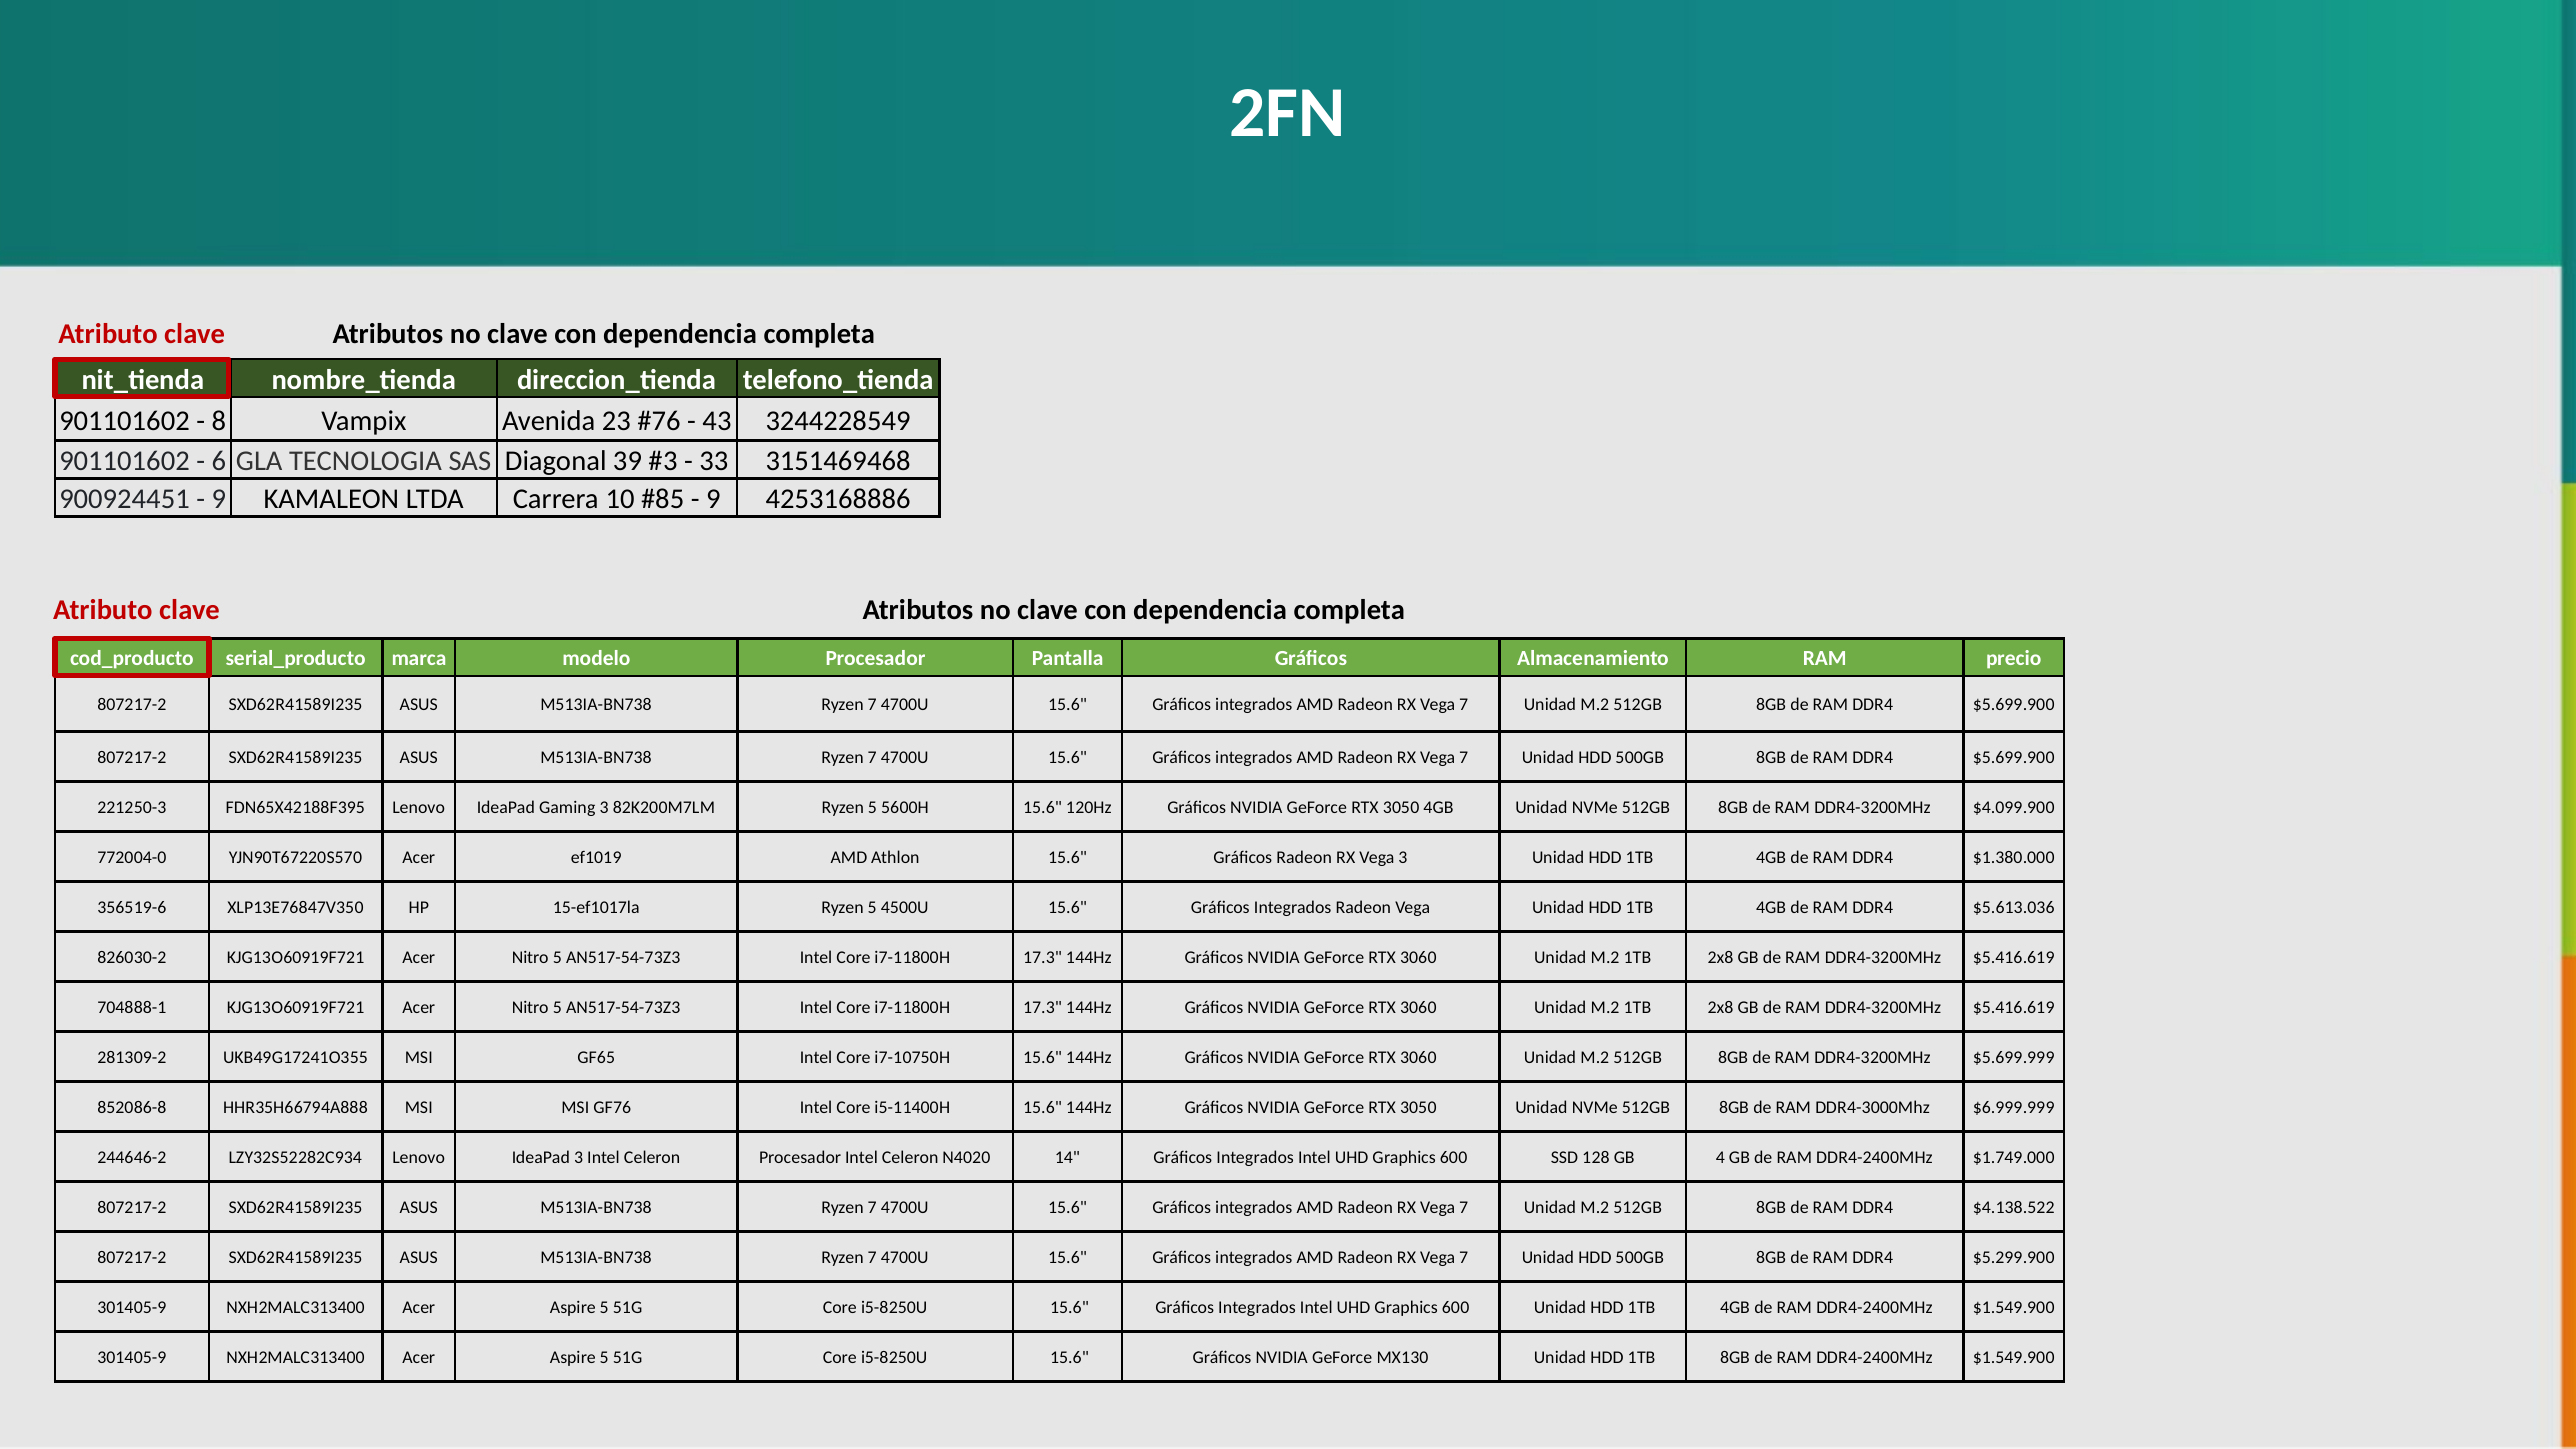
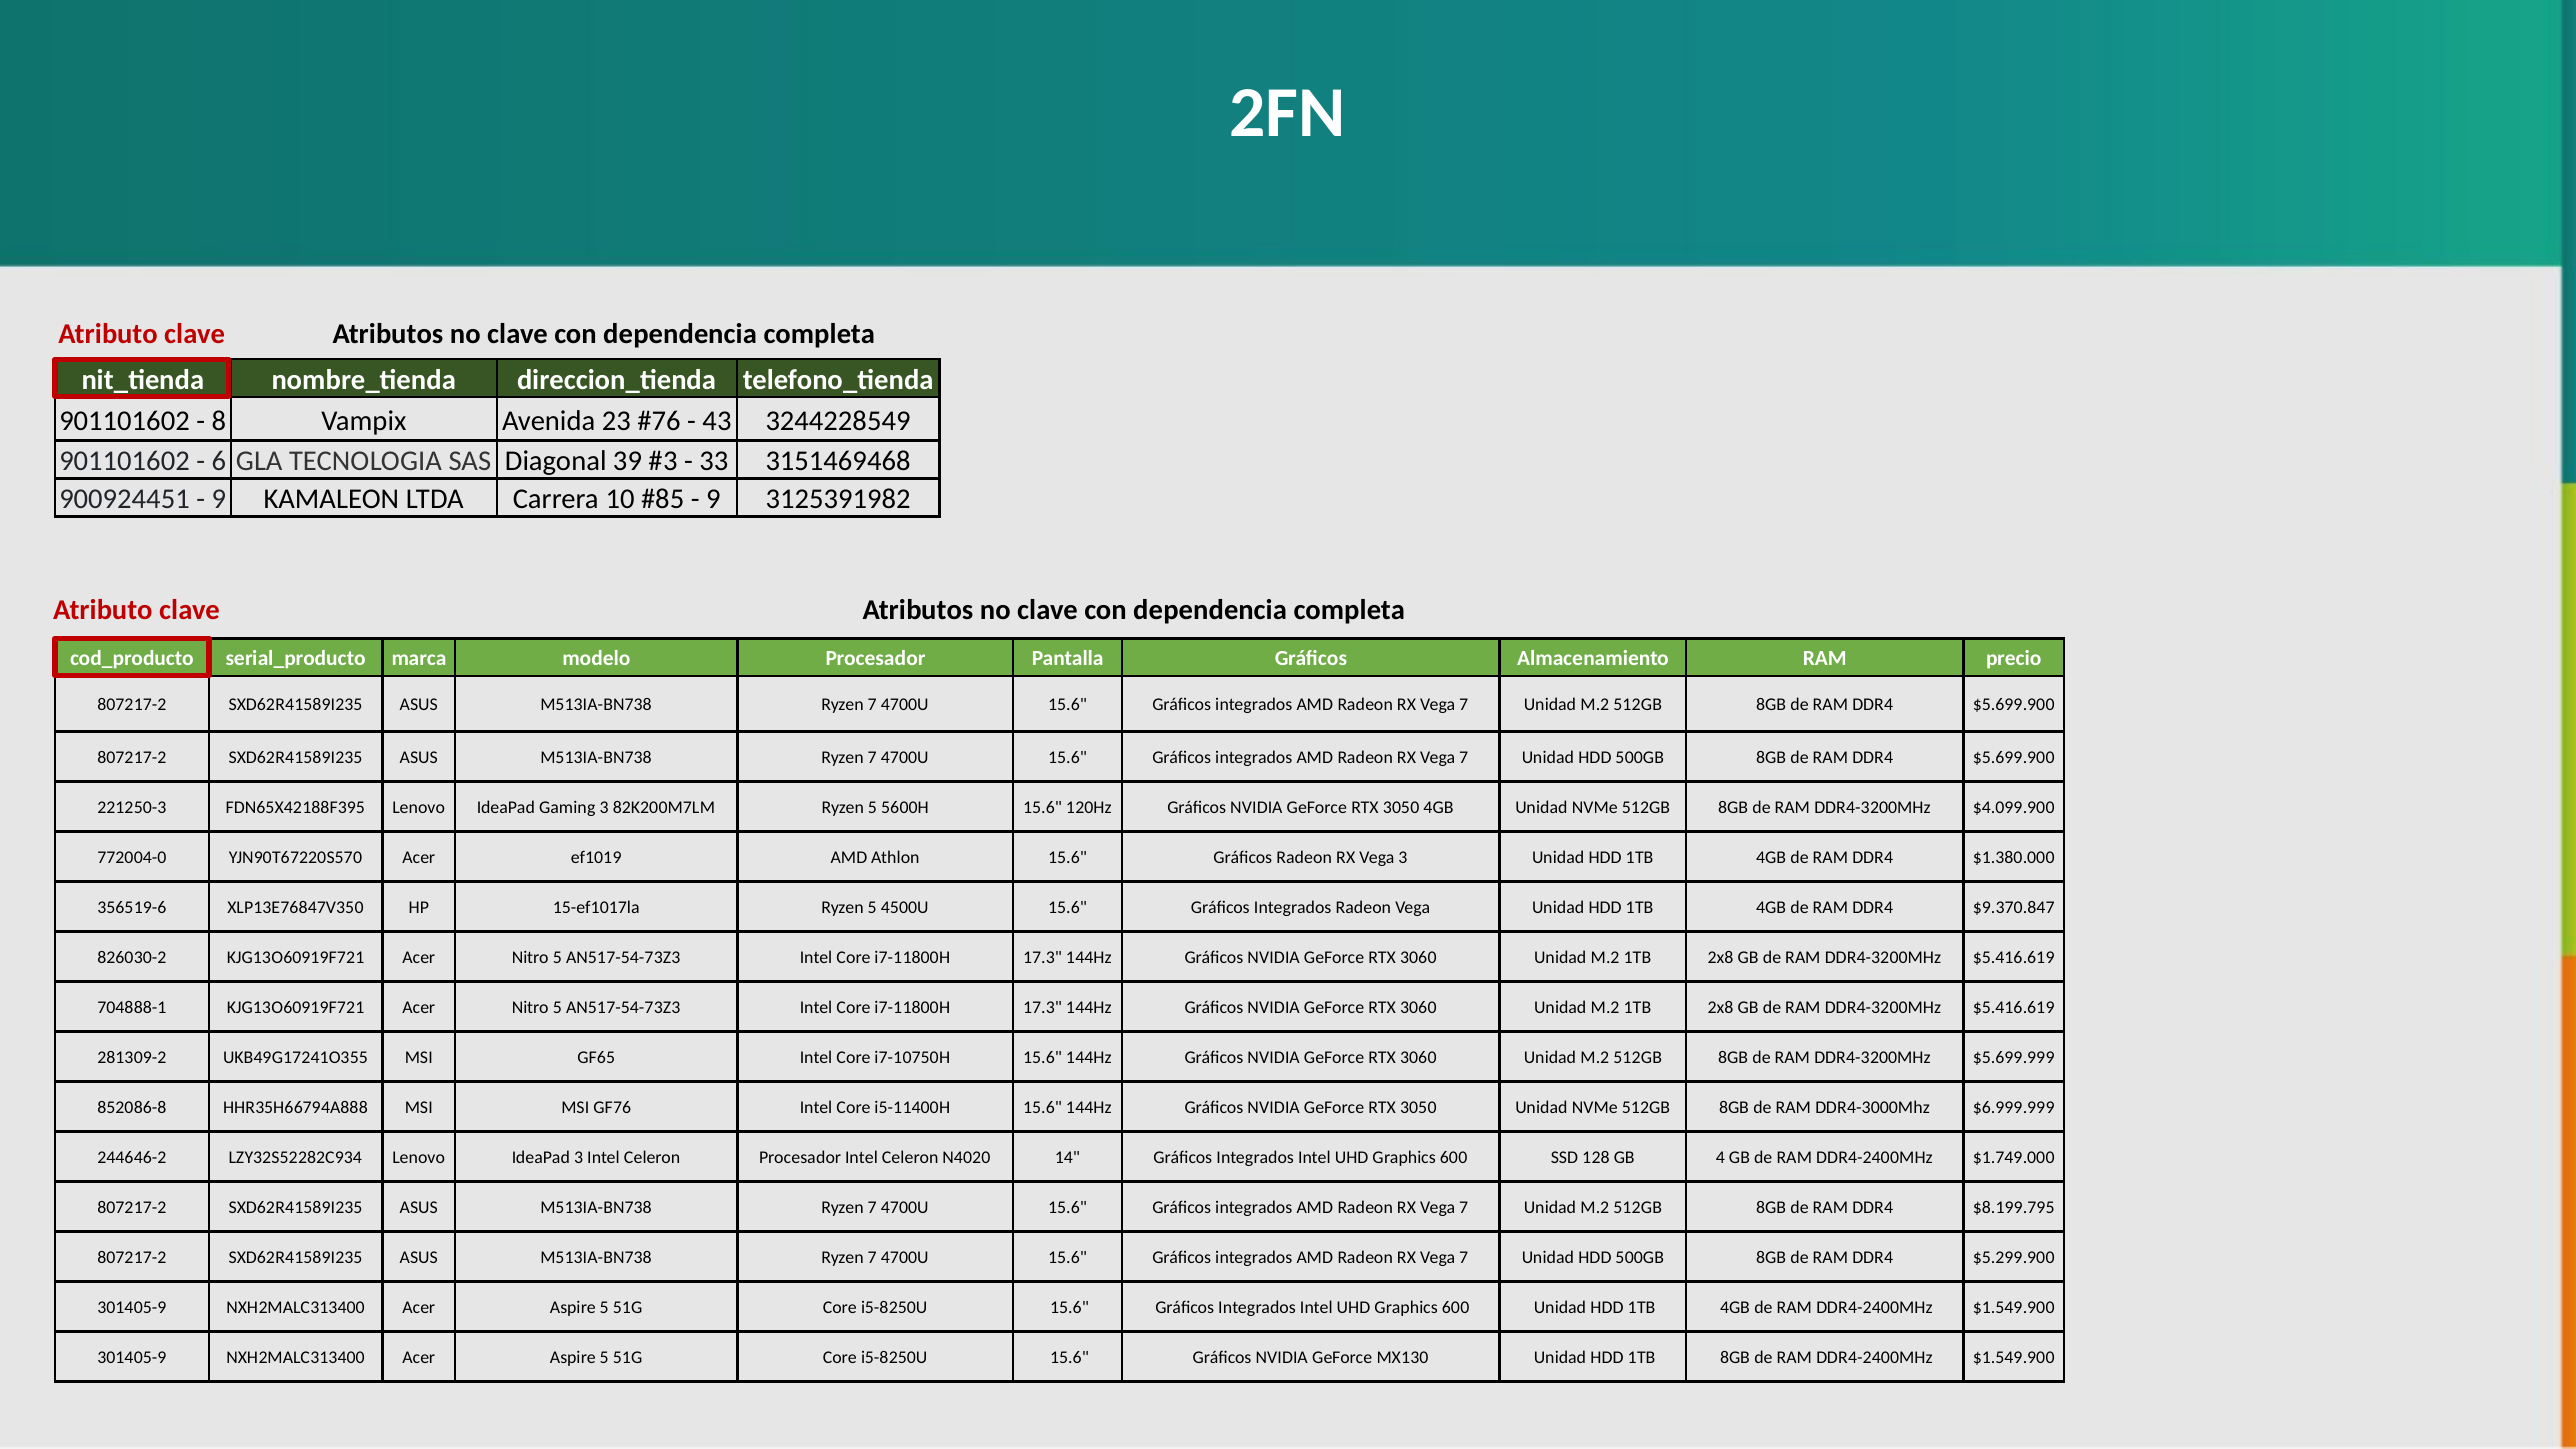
4253168886: 4253168886 -> 3125391982 (838, 499)
$5.613.036: $5.613.036 -> $9.370.847 (2014, 907)
$4.138.522: $4.138.522 -> $8.199.795 (2014, 1207)
